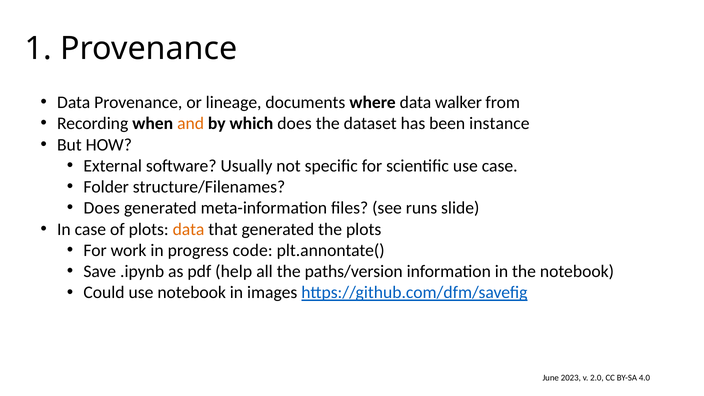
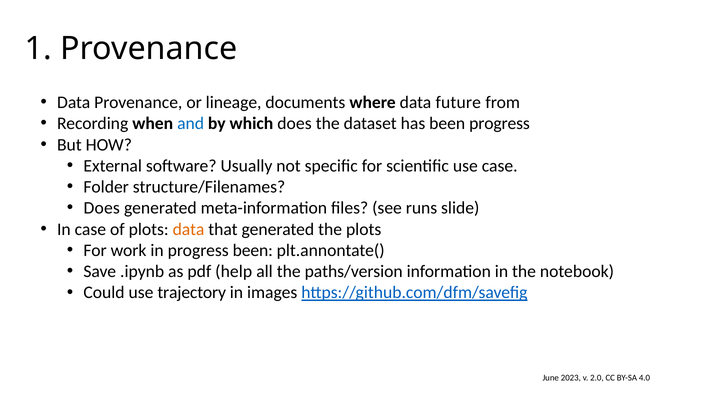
walker: walker -> future (458, 102)
and colour: orange -> blue (191, 124)
been instance: instance -> progress (499, 124)
progress code: code -> been (253, 250)
use notebook: notebook -> trajectory (192, 293)
